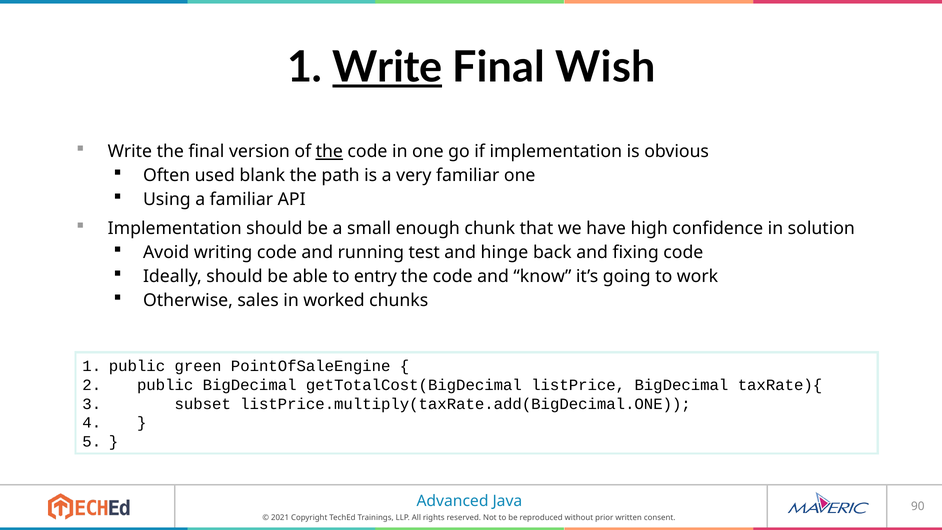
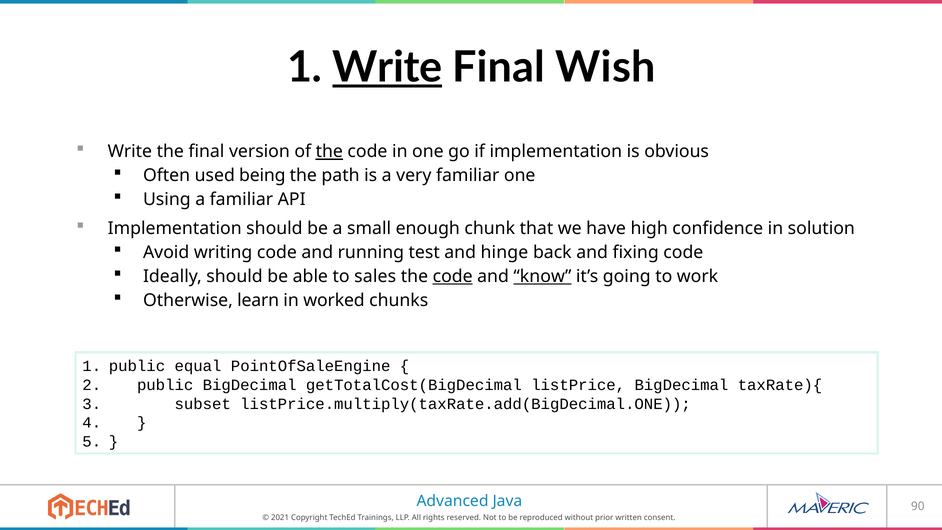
blank: blank -> being (262, 176)
entry: entry -> sales (375, 276)
code underline: none -> present (453, 276)
know underline: none -> present (542, 276)
sales: sales -> learn (258, 300)
green: green -> equal (198, 366)
